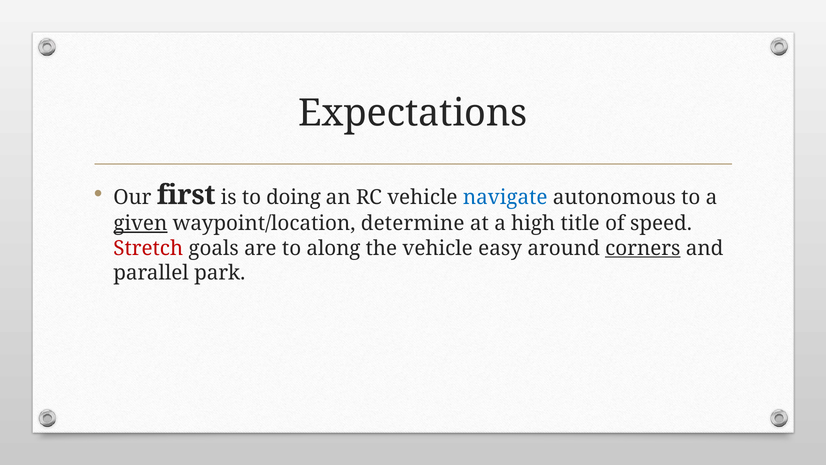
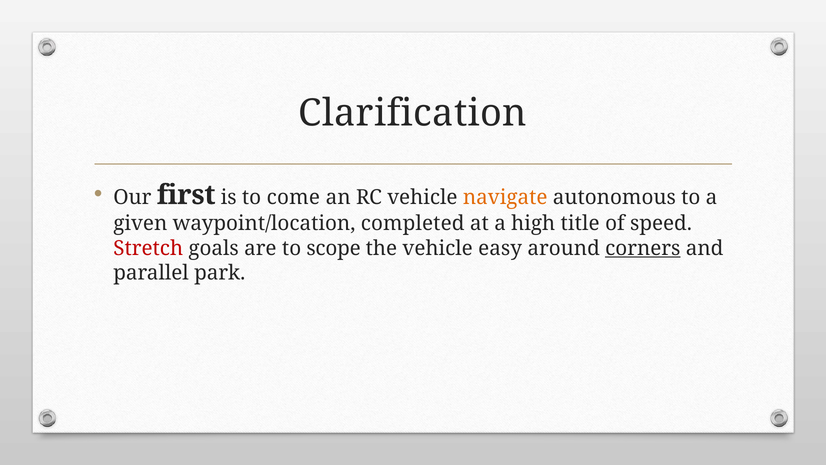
Expectations: Expectations -> Clarification (413, 113)
doing: doing -> come (293, 197)
navigate colour: blue -> orange (505, 197)
given underline: present -> none (140, 223)
determine: determine -> completed (413, 223)
along: along -> scope (334, 248)
